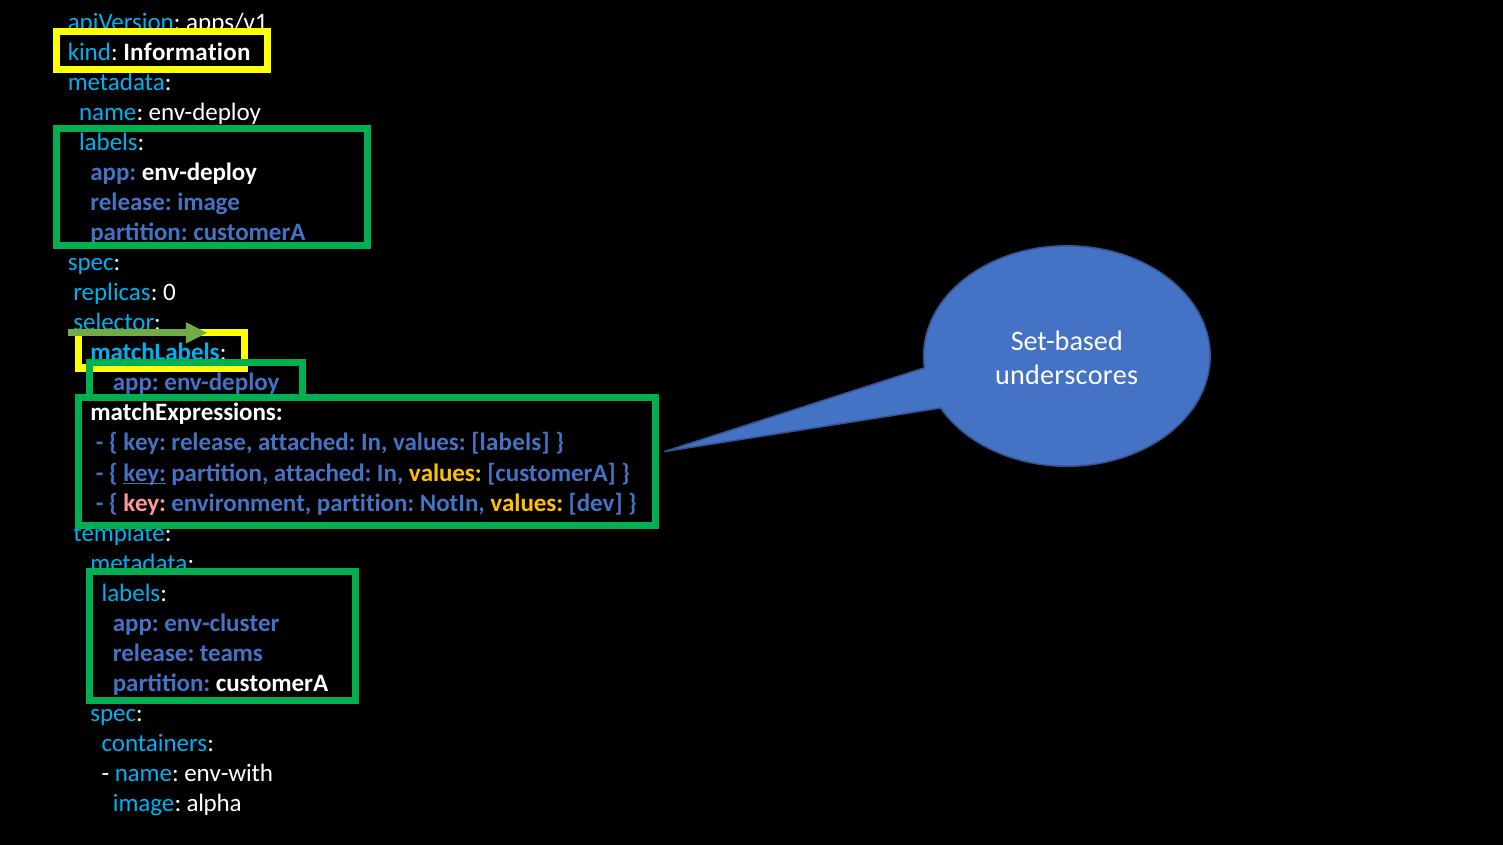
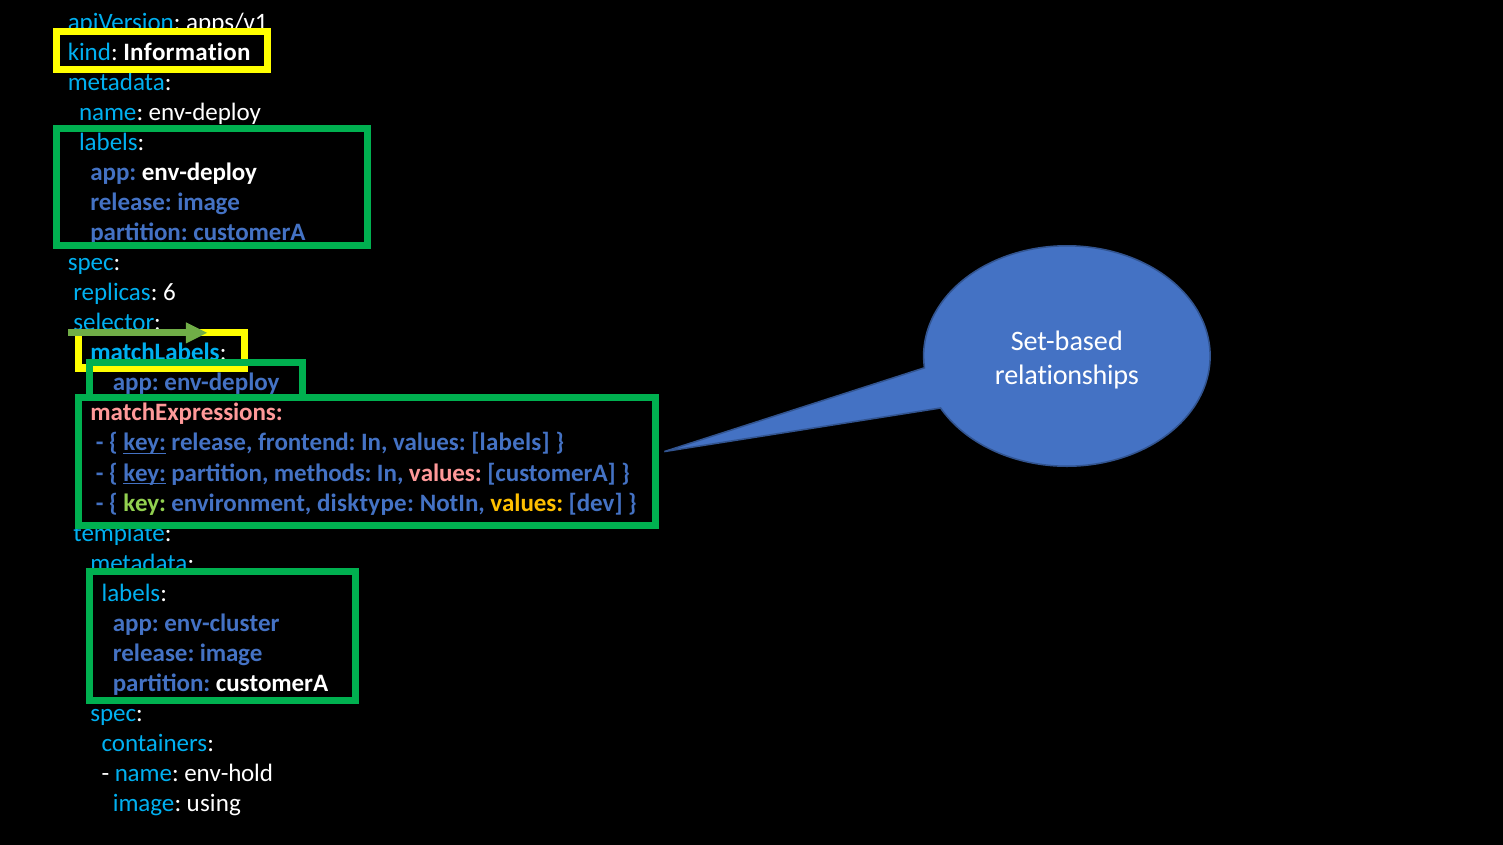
0: 0 -> 6 (169, 293)
underscores: underscores -> relationships (1067, 375)
matchExpressions colour: white -> pink (187, 413)
key underline: none -> present (145, 443)
release attached: attached -> frontend (307, 443)
partition attached: attached -> methods (323, 473)
values colour: yellow -> pink (445, 473)
key colour: pink -> light green (145, 503)
environment partition: partition -> disktype (365, 503)
teams: teams -> image (231, 653)
env-with: env-with -> env-hold (229, 773)
alpha: alpha -> using (214, 803)
